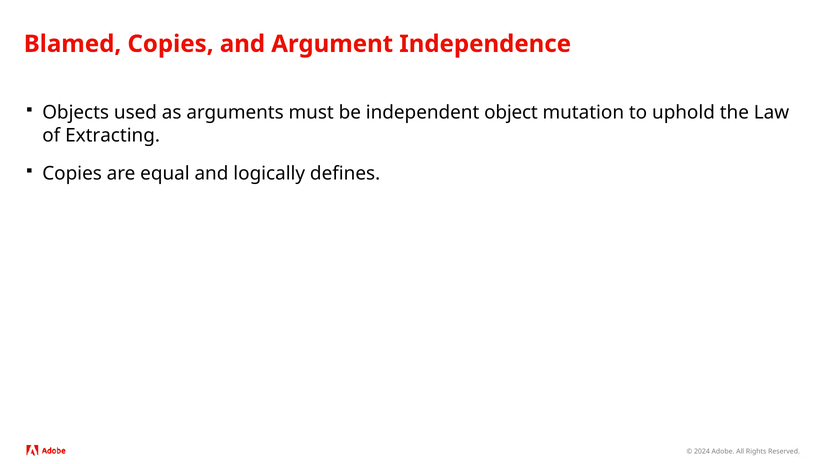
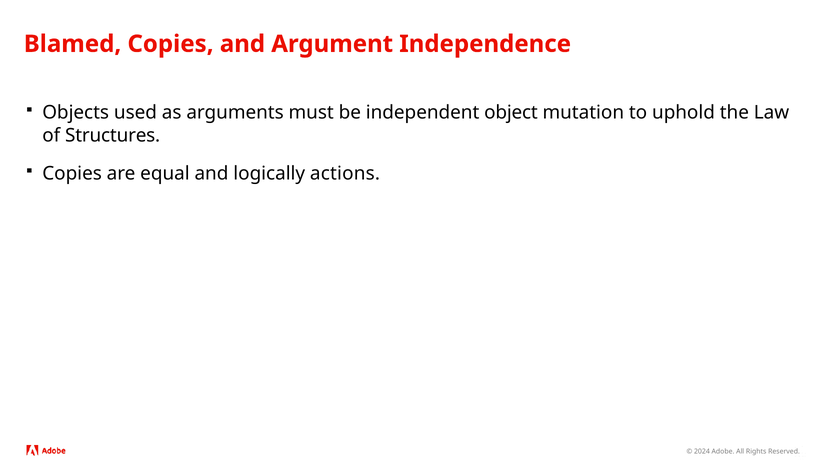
Extracting: Extracting -> Structures (113, 135)
defines: defines -> actions (345, 174)
